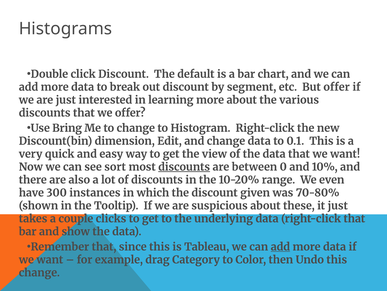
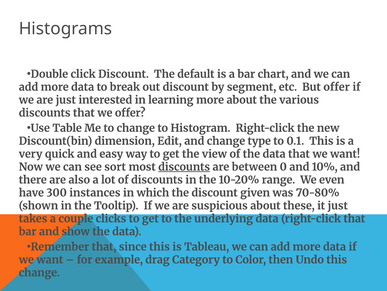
Bring: Bring -> Table (67, 128)
change data: data -> type (259, 141)
add underline: present -> none (280, 246)
